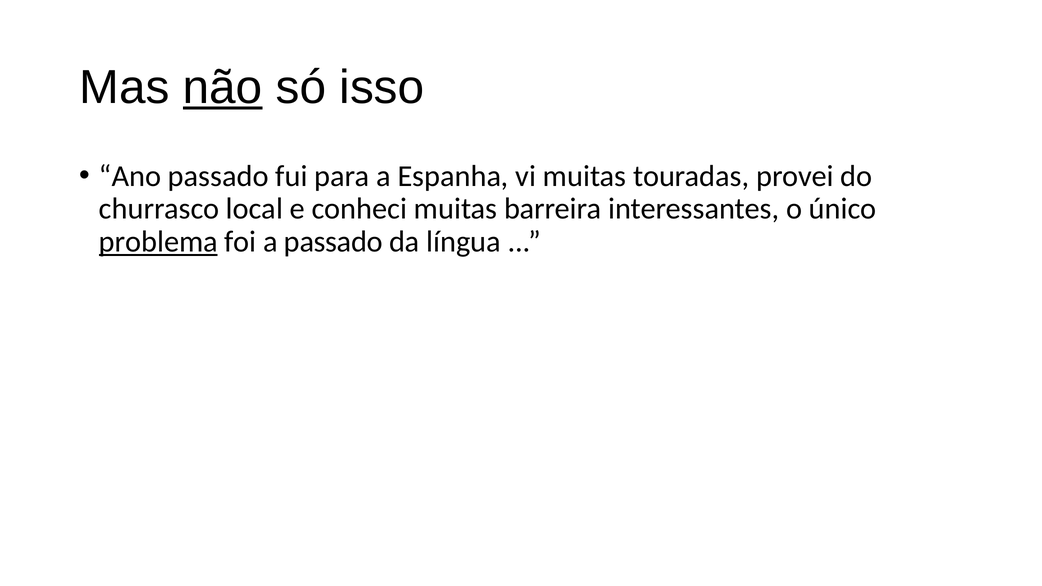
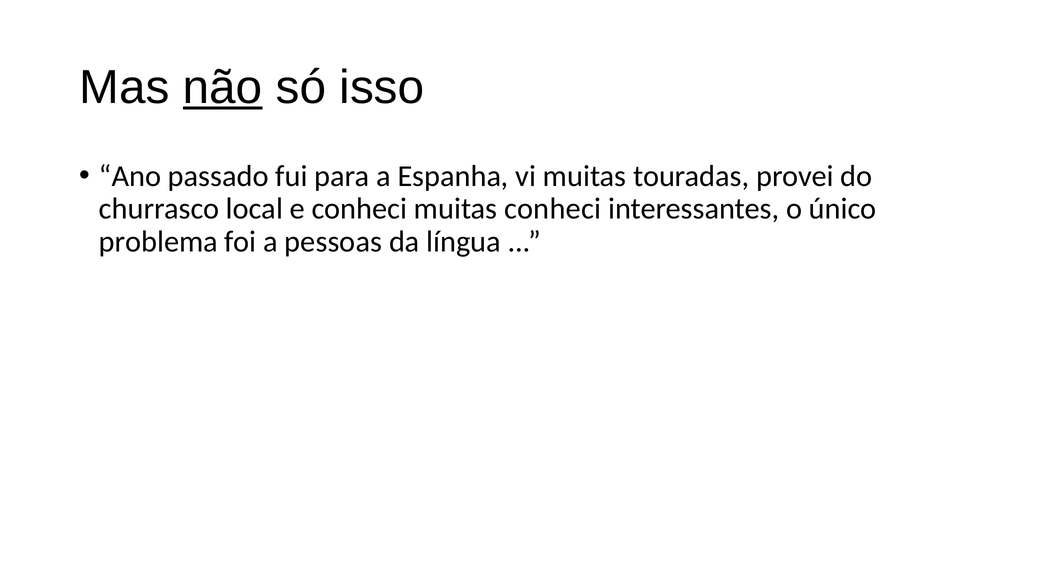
muitas barreira: barreira -> conheci (553, 209)
problema underline: present -> none (158, 242)
a passado: passado -> pessoas (333, 242)
